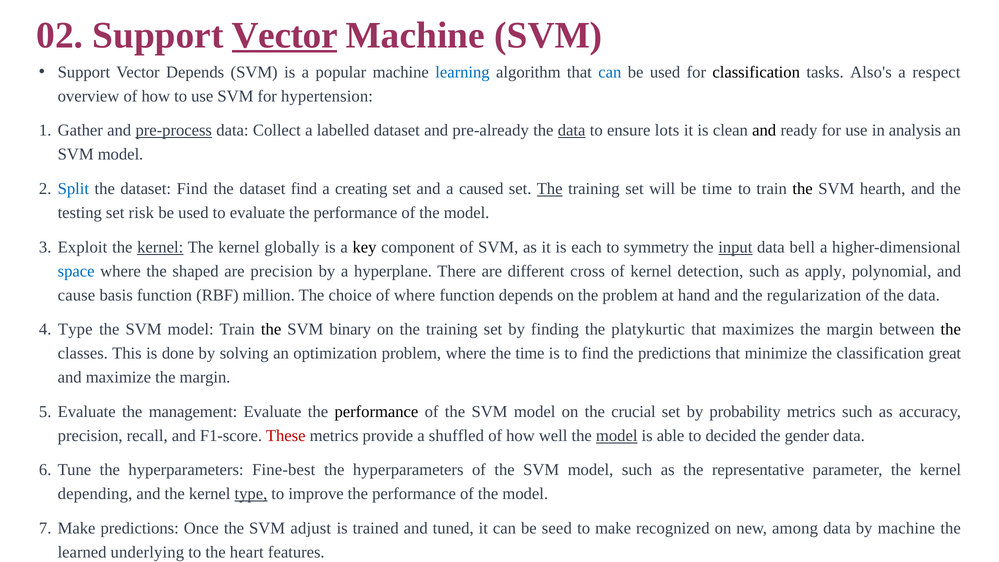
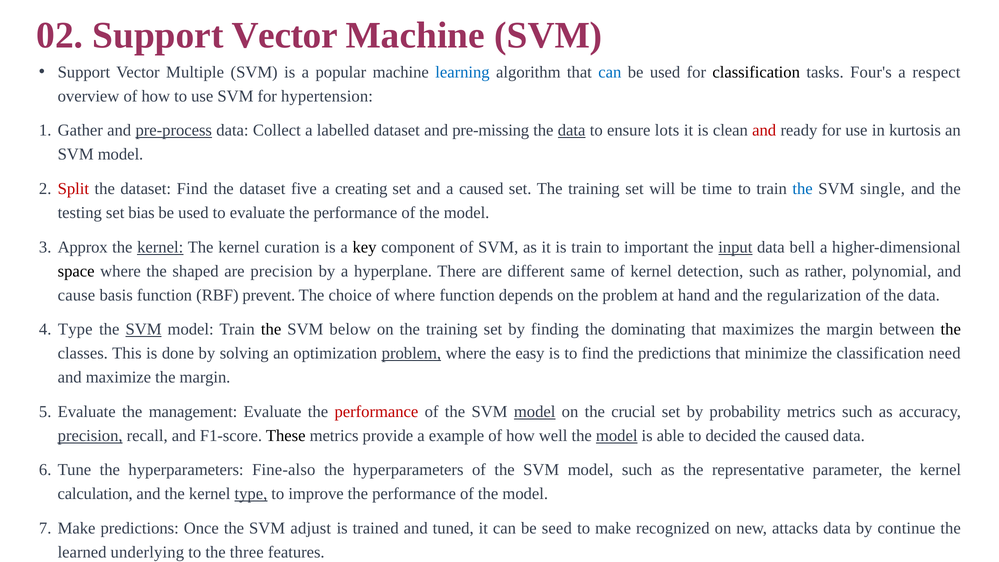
Vector underline: present -> none (285, 35)
Vector Depends: Depends -> Multiple (195, 72)
Also's: Also's -> Four's (871, 72)
pre-already: pre-already -> pre-missing (491, 130)
and colour: black -> red (764, 130)
analysis: analysis -> kurtosis (915, 130)
Split colour: blue -> red (73, 189)
find: find -> five (304, 189)
The underline: present -> none (550, 189)
the colour: black -> blue (803, 189)
hearth: hearth -> single (883, 189)
risk: risk -> bias (141, 213)
Exploit: Exploit -> Approx (83, 247)
globally: globally -> curation (292, 247)
is each: each -> train (587, 247)
symmetry: symmetry -> important (656, 247)
space colour: blue -> black (76, 271)
cross: cross -> same (588, 271)
apply: apply -> rather (825, 271)
million: million -> prevent (269, 295)
SVM underline: none -> present (144, 329)
binary: binary -> below (350, 329)
platykurtic: platykurtic -> dominating (648, 329)
problem underline: none -> present (411, 353)
the time: time -> easy (530, 353)
great: great -> need (945, 353)
performance colour: black -> red (376, 412)
model underline: none -> present (535, 412)
precision underline: none -> present (90, 436)
These colour: red -> black (286, 436)
shuffled: shuffled -> example (457, 436)
the gender: gender -> caused (807, 436)
Fine-best: Fine-best -> Fine-also (284, 470)
depending: depending -> calculation (95, 494)
among: among -> attacks (795, 528)
by machine: machine -> continue (906, 528)
heart: heart -> three (247, 552)
